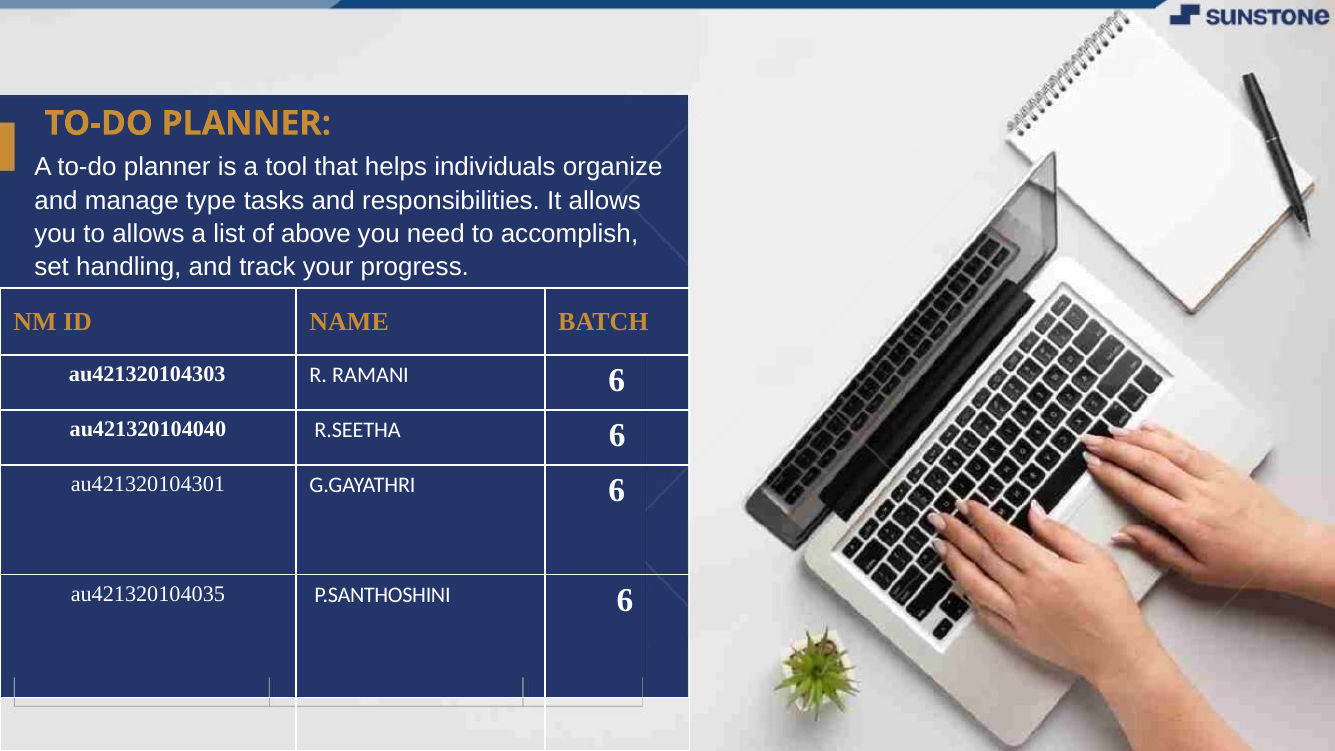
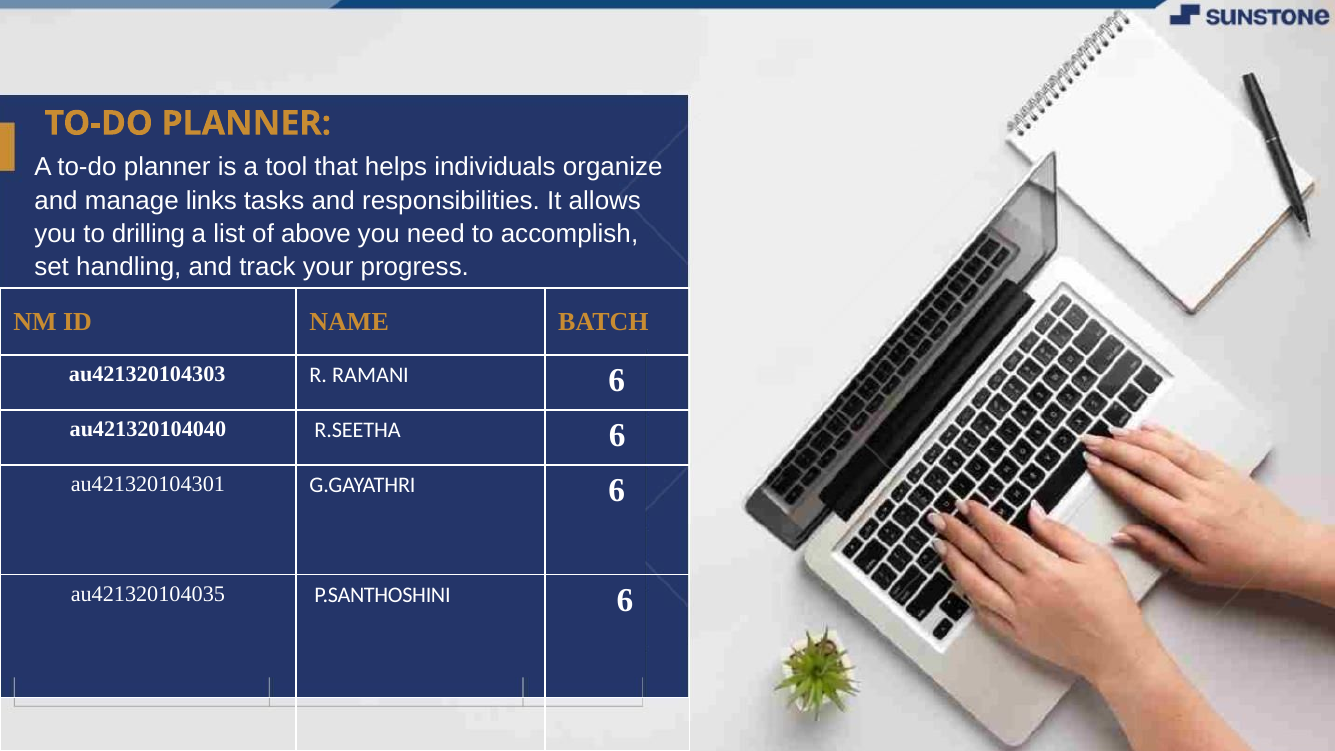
type: type -> links (211, 201)
to allows: allows -> drilling (149, 234)
